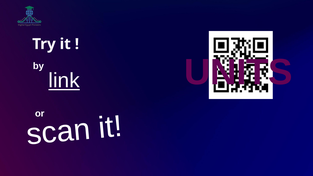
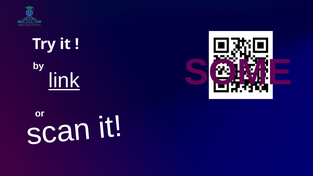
UNITS: UNITS -> SOME (238, 72)
